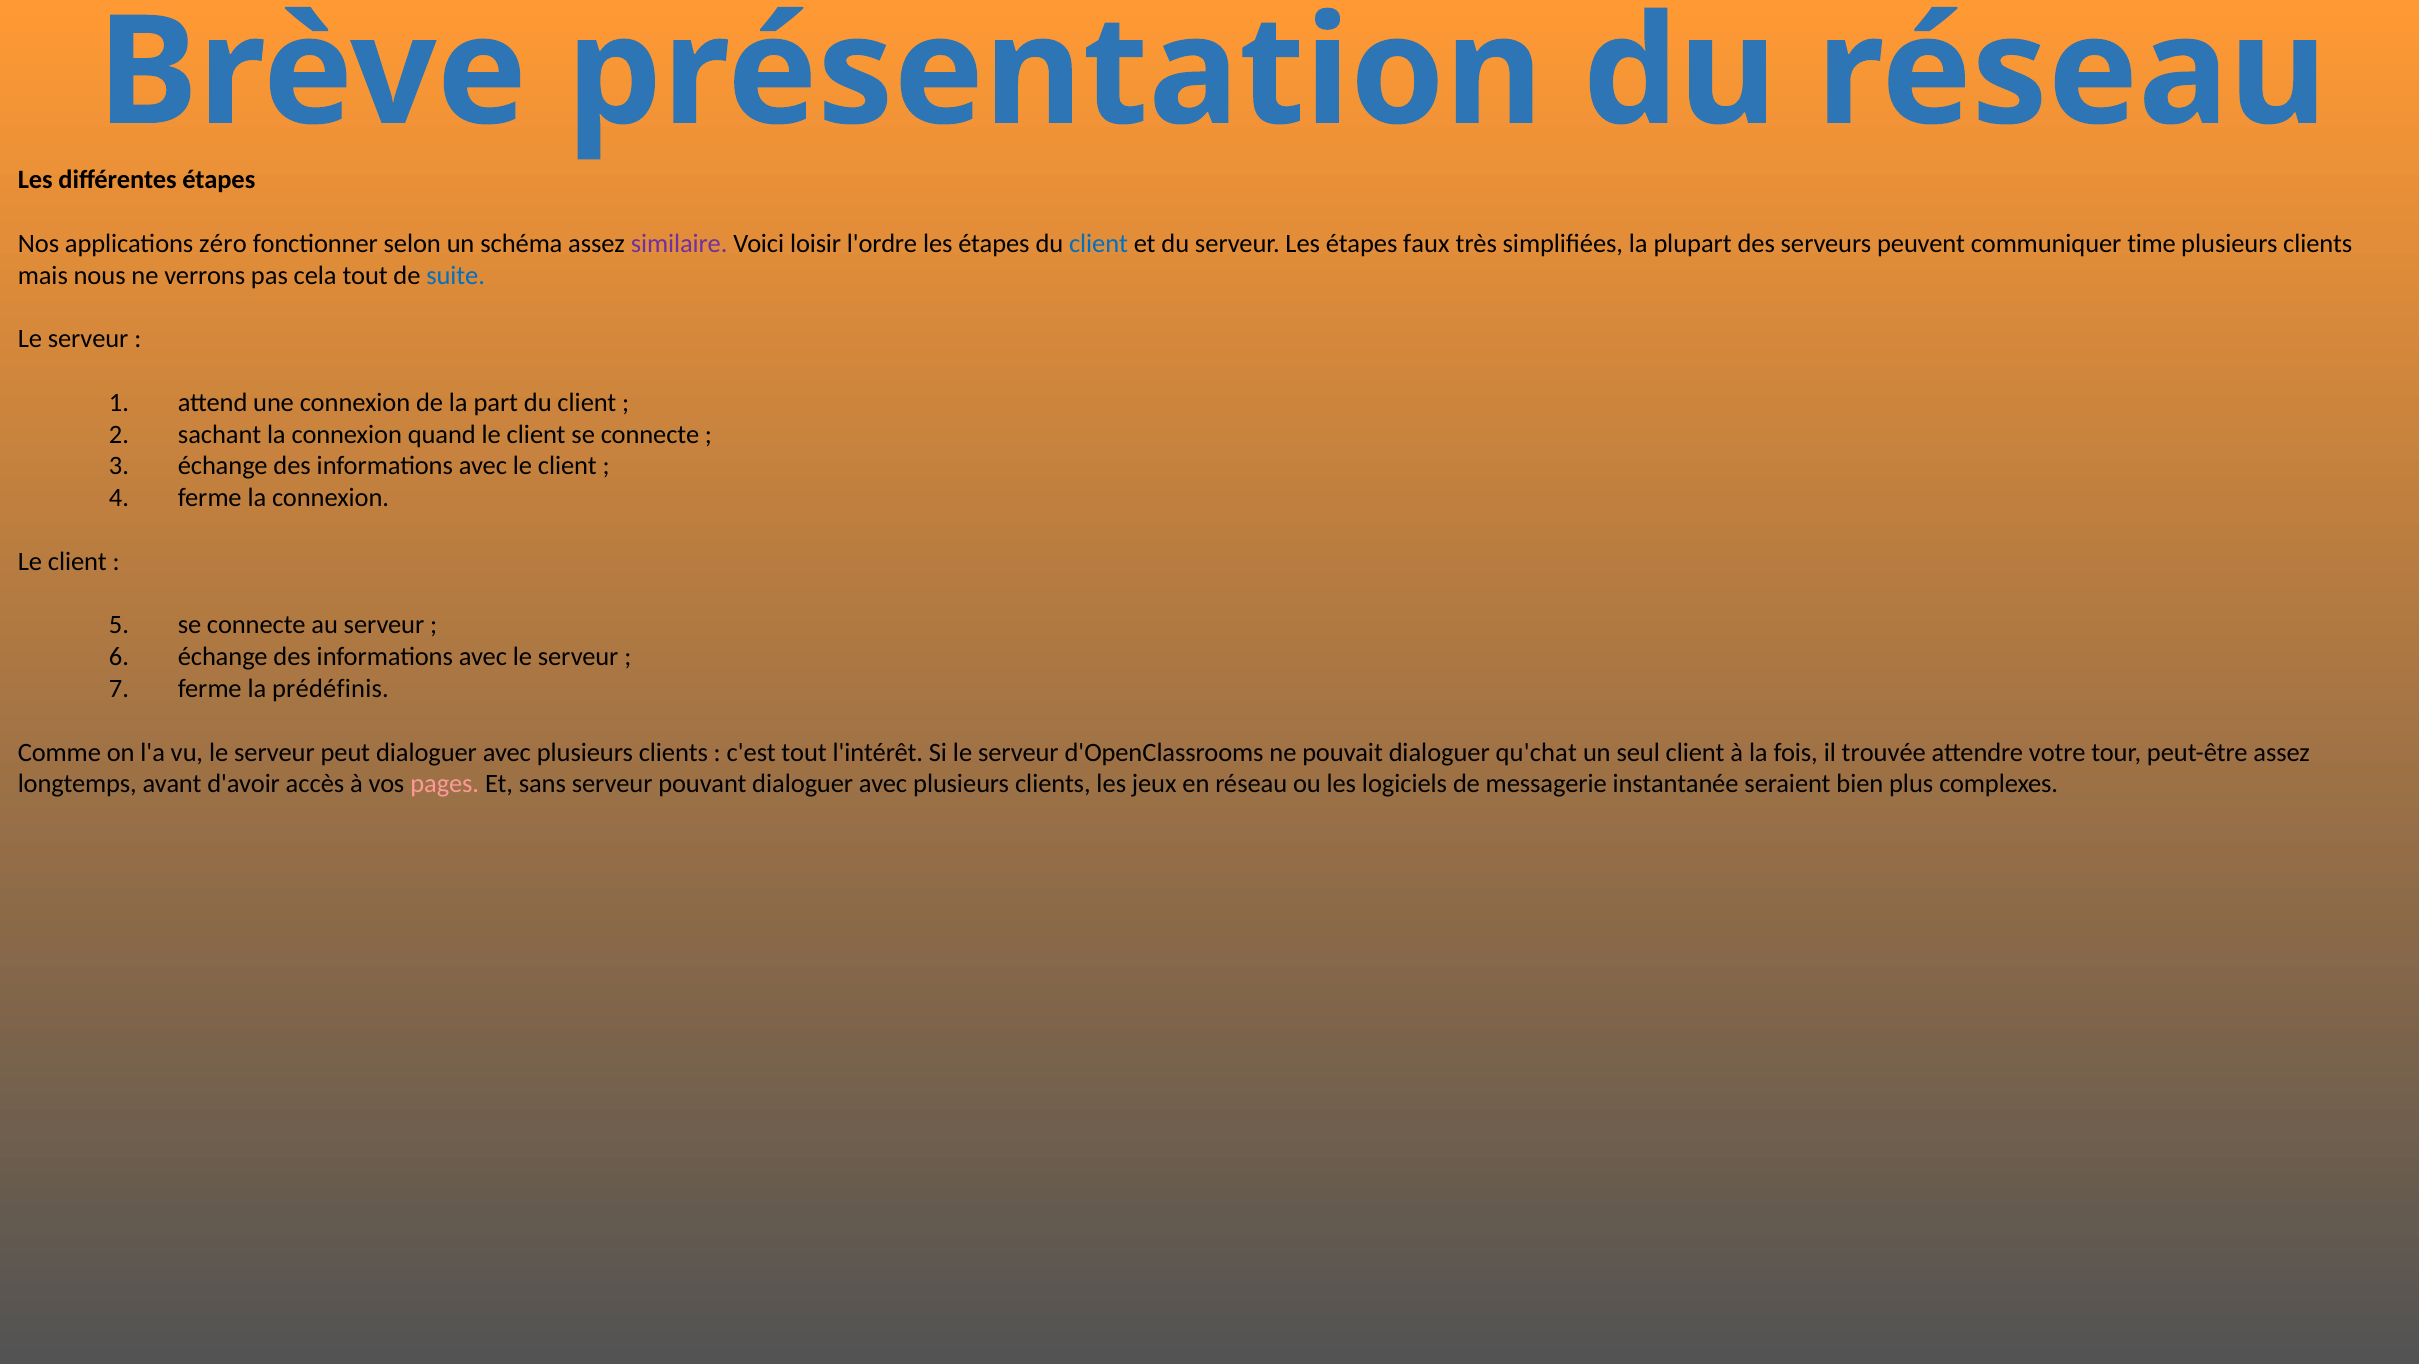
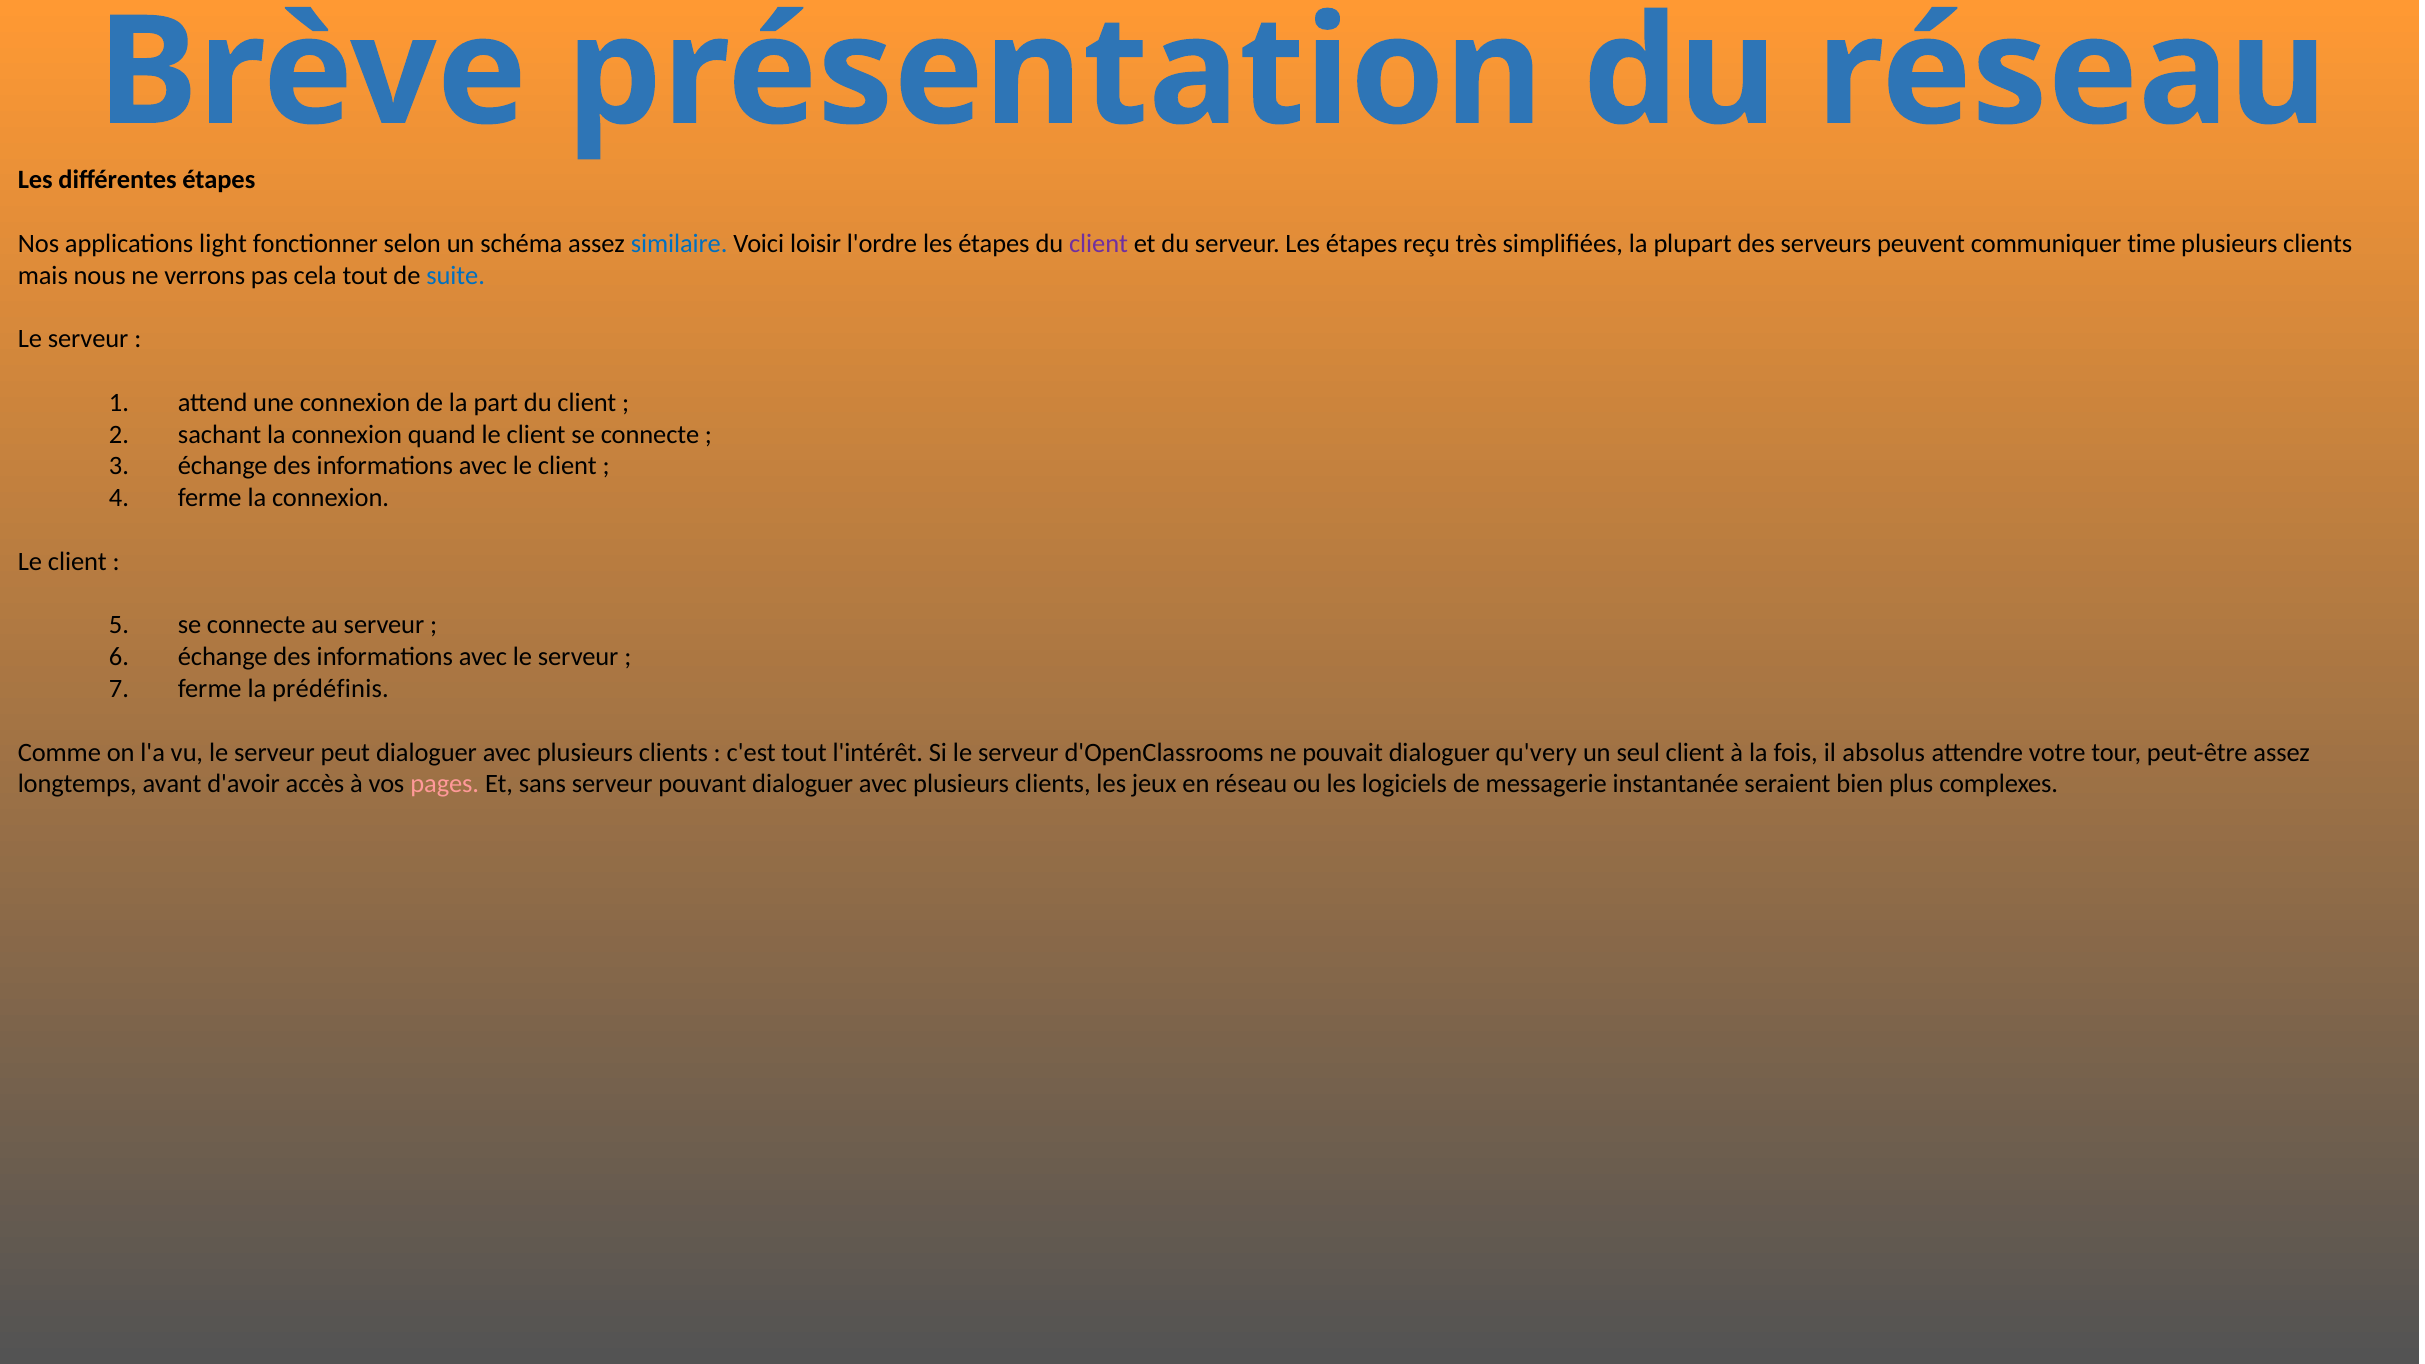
zéro: zéro -> light (223, 244)
similaire colour: purple -> blue (679, 244)
client colour: blue -> purple (1099, 244)
faux: faux -> reçu (1427, 244)
qu'chat: qu'chat -> qu'very (1536, 752)
trouvée: trouvée -> absolus (1884, 752)
